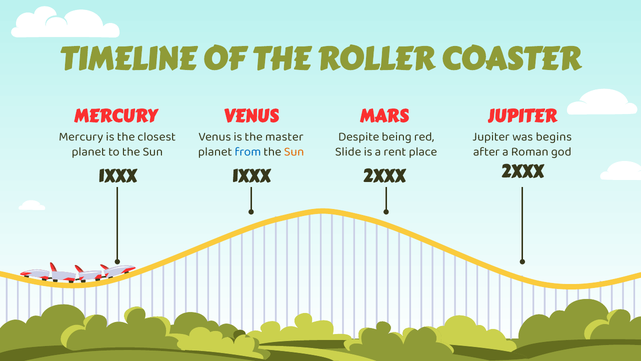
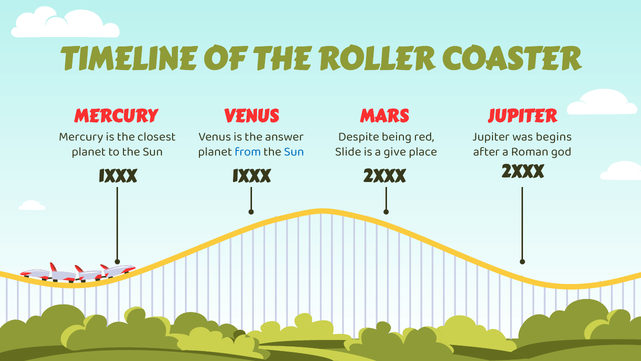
master: master -> answer (284, 137)
Sun colour: orange -> blue (294, 152)
rent: rent -> give (395, 152)
